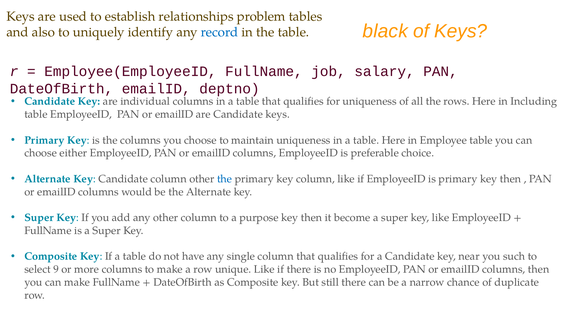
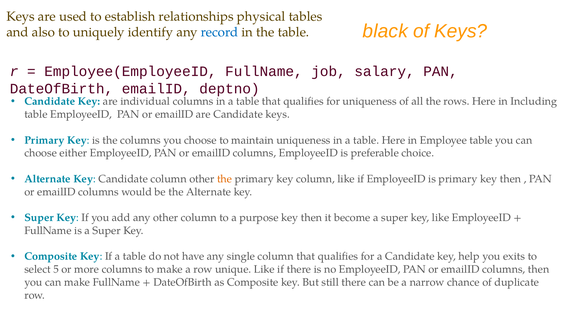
problem: problem -> physical (261, 16)
the colour: blue -> orange (225, 179)
near: near -> help (469, 256)
such: such -> exits (514, 256)
9: 9 -> 5 (56, 269)
